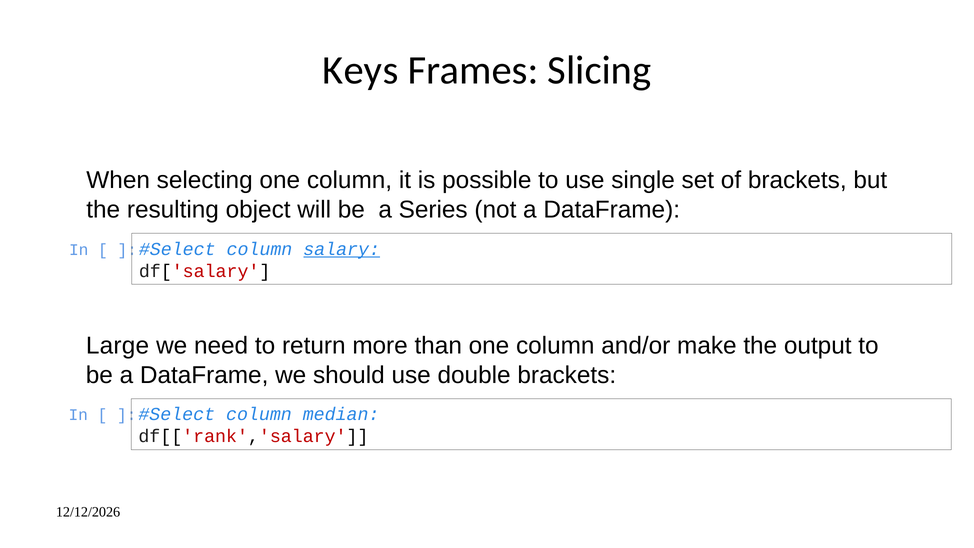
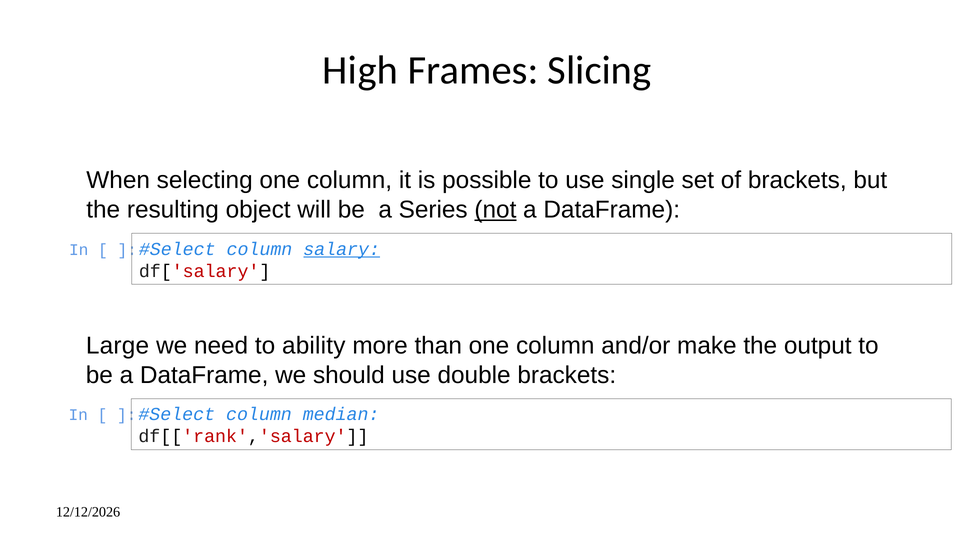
Keys: Keys -> High (360, 70)
not underline: none -> present (495, 210)
return: return -> ability (314, 346)
